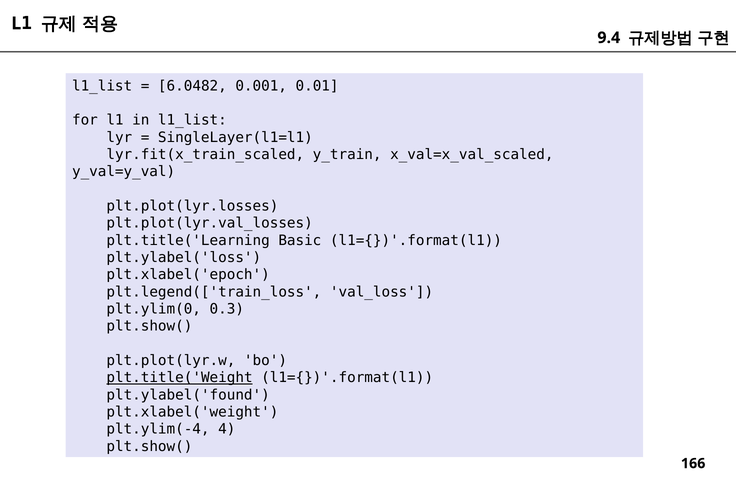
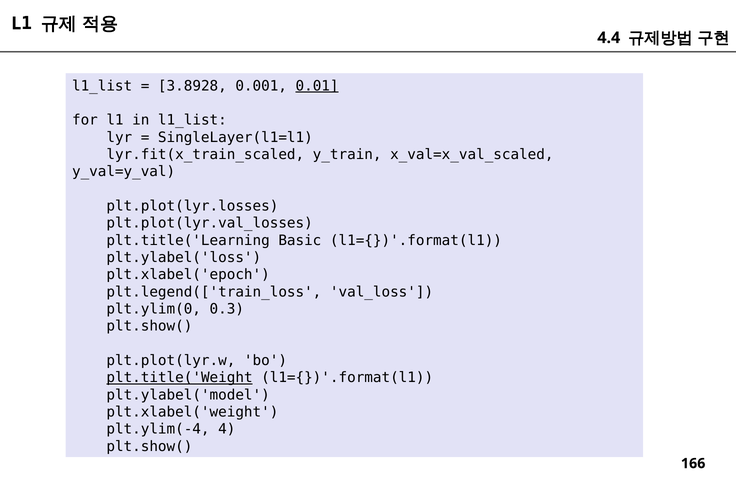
9.4: 9.4 -> 4.4 (609, 38)
6.0482: 6.0482 -> 3.8928 (192, 86)
0.01 underline: none -> present (317, 86)
plt.ylabel('found: plt.ylabel('found -> plt.ylabel('model (188, 395)
